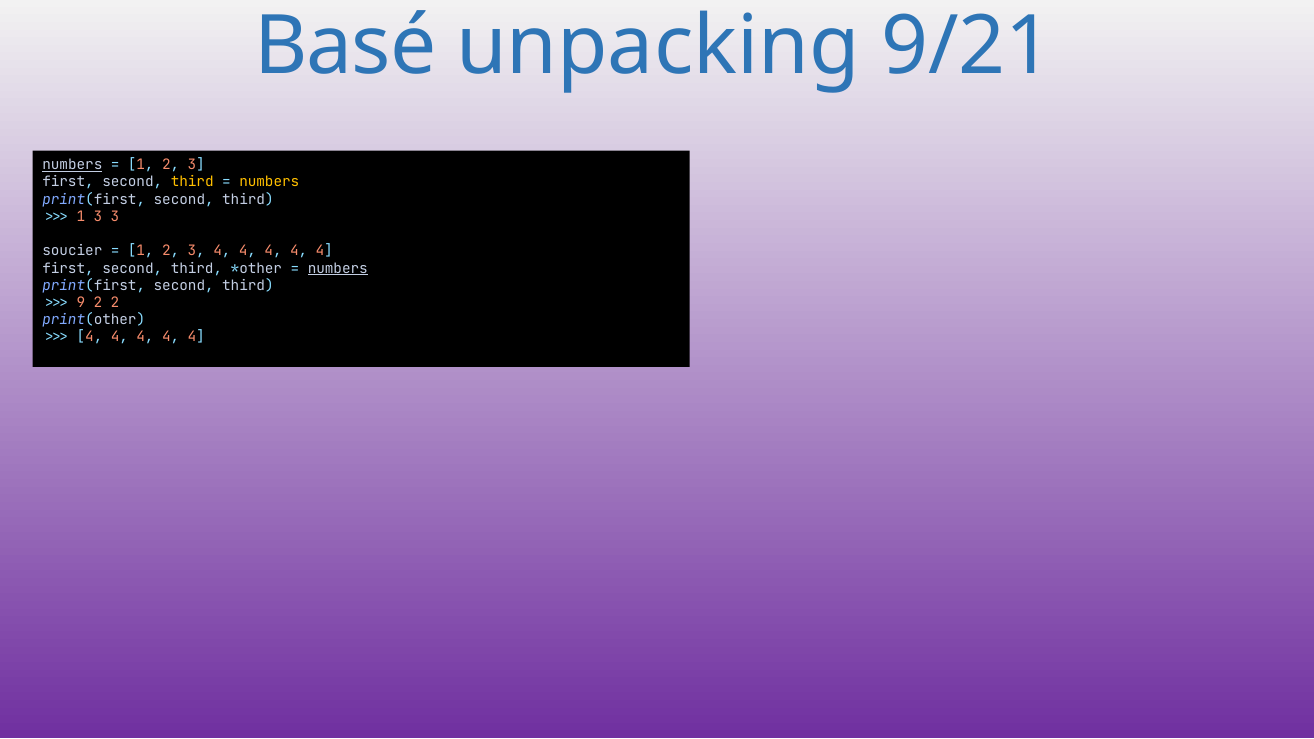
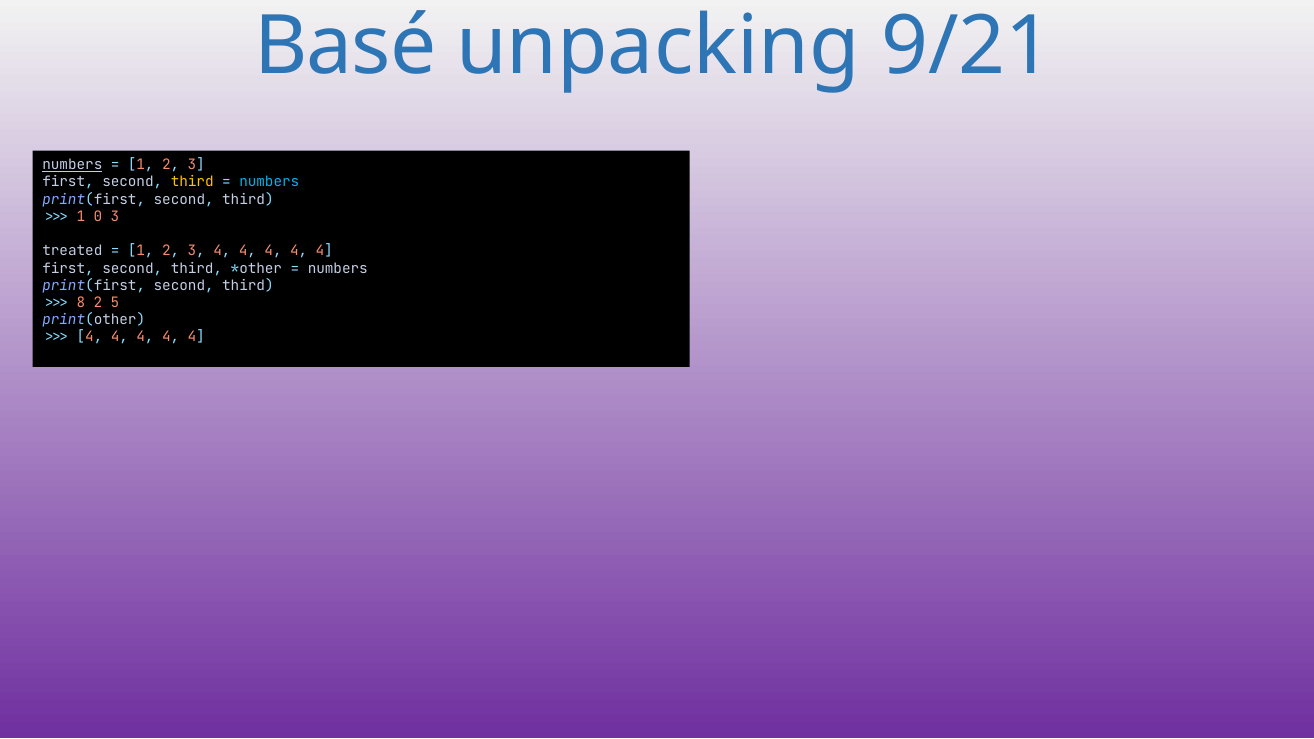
numbers colour: yellow -> light blue (269, 182)
1 3: 3 -> 0 (98, 217)
soucier: soucier -> treated (72, 251)
numbers underline: present -> none (338, 268)
9: 9 -> 8 (81, 303)
2 2: 2 -> 5 (115, 303)
